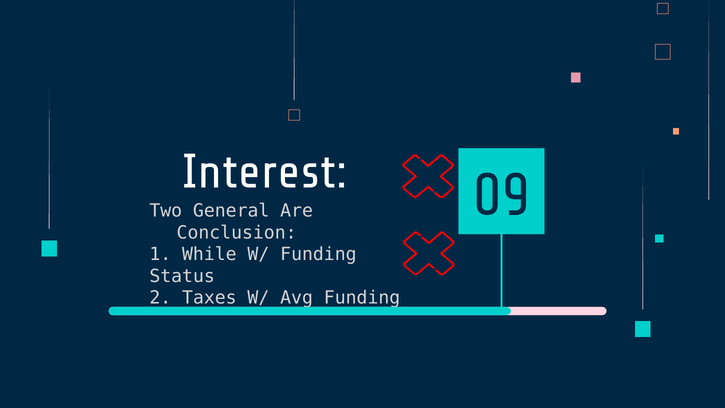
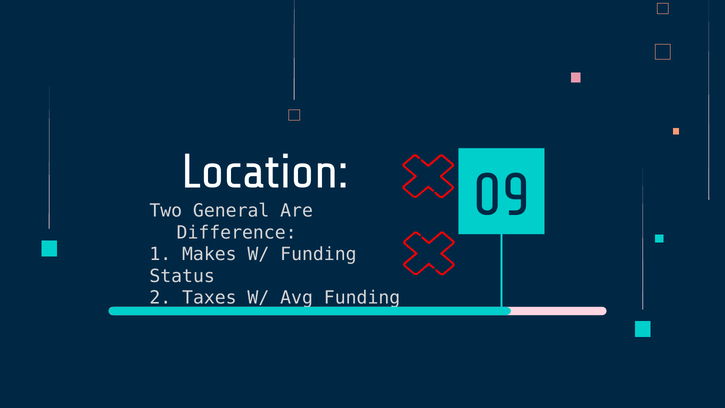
Interest: Interest -> Location (265, 172)
Conclusion: Conclusion -> Difference (237, 233)
While: While -> Makes (209, 254)
